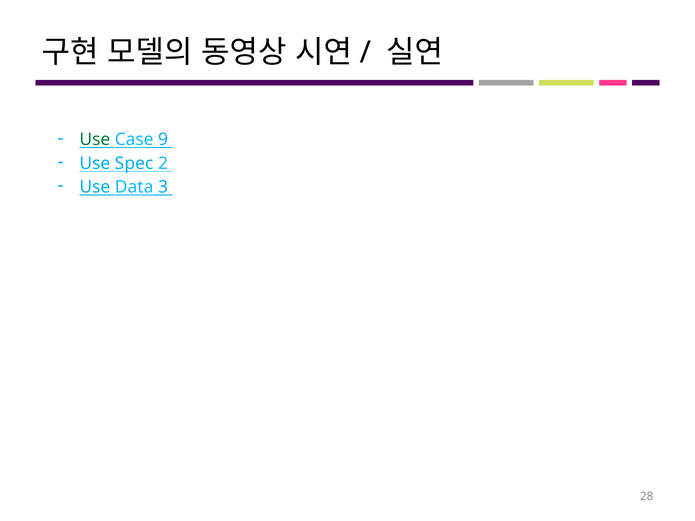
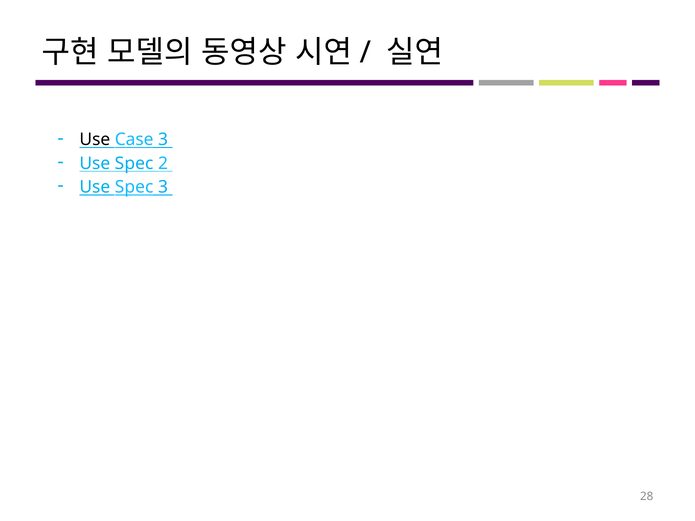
Use colour: green -> black (95, 140)
Case 9: 9 -> 3 (163, 140)
Data: Data -> Spec (134, 187)
